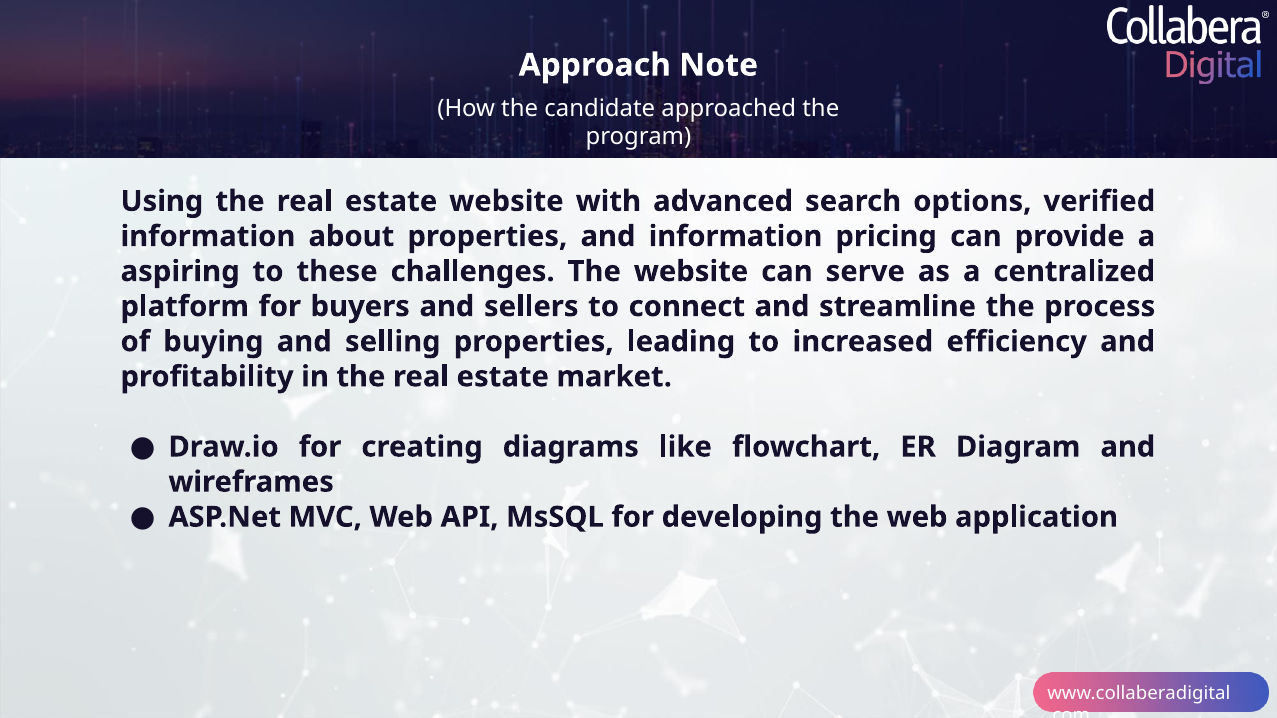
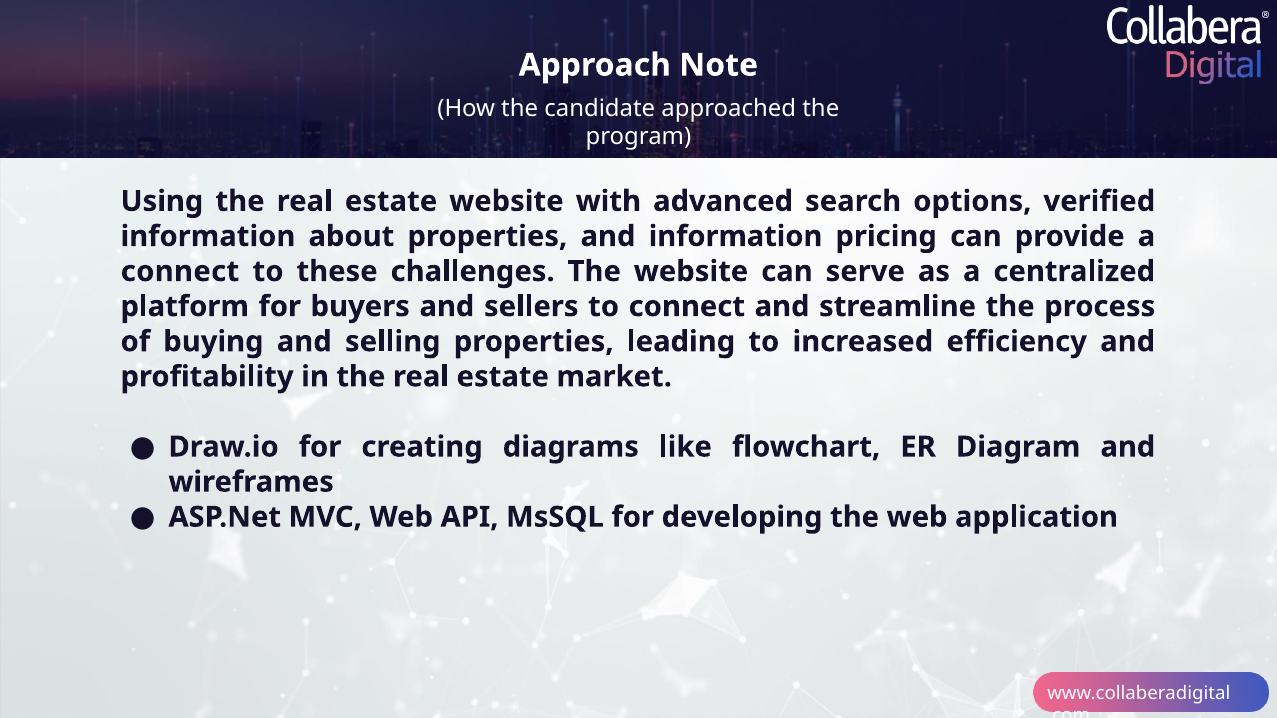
aspiring: aspiring -> connect (180, 272)
